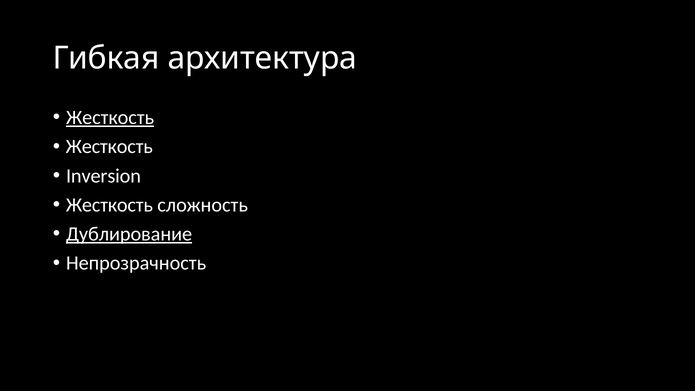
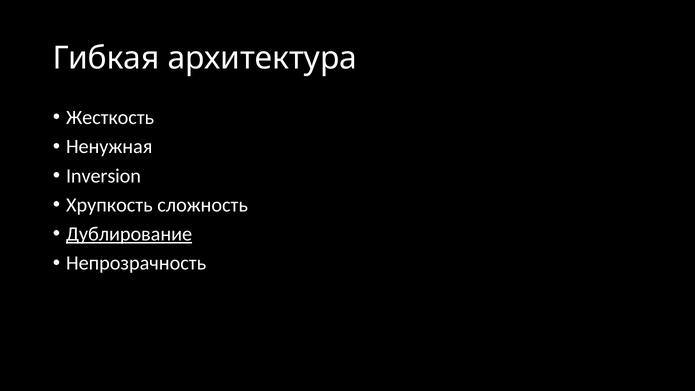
Жесткость underline: present -> none (110, 118)
Жесткость: Жесткость -> Ненужная (109, 147)
Жесткость: Жесткость -> Хрупкость (109, 205)
